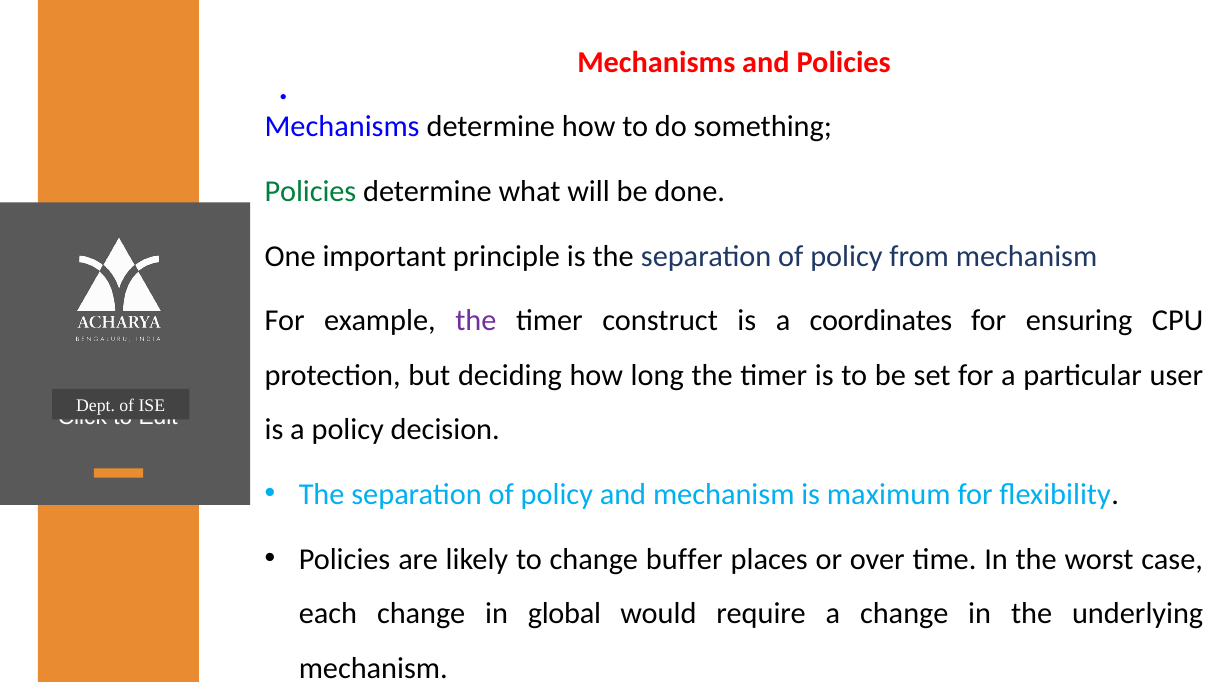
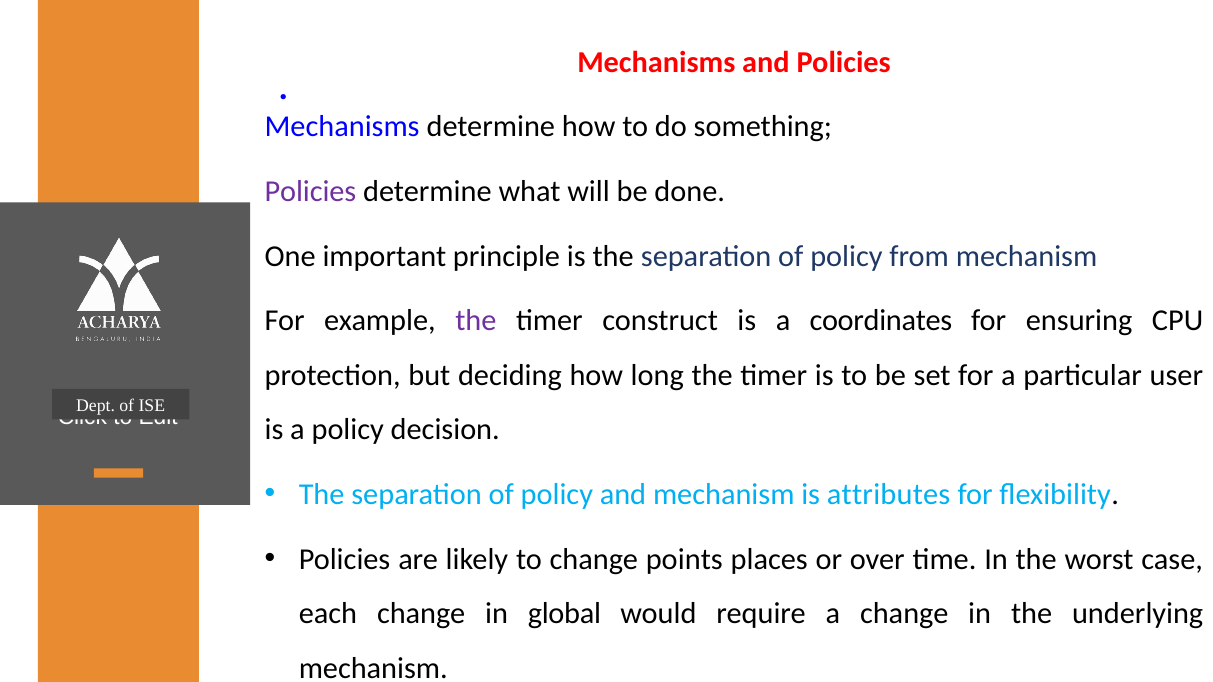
Policies colour: green -> purple (310, 191)
maximum: maximum -> attributes (889, 495)
buffer: buffer -> points (684, 559)
